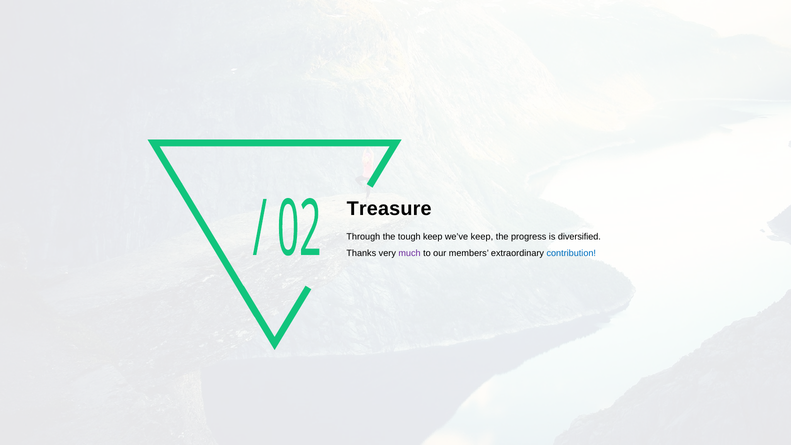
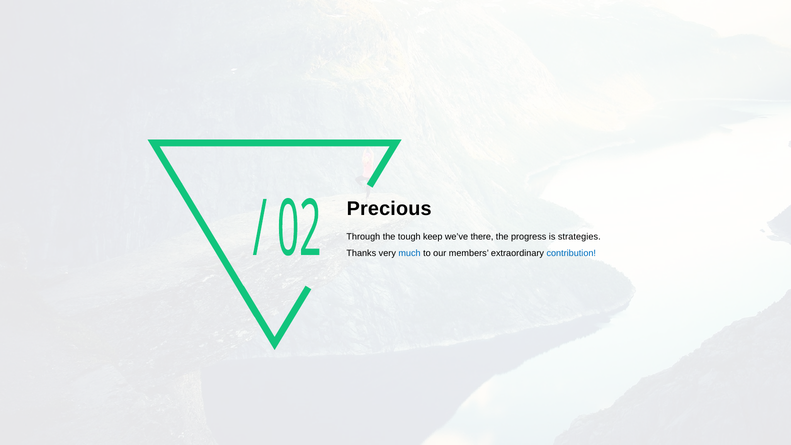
Treasure: Treasure -> Precious (389, 209)
we’ve keep: keep -> there (482, 237)
diversified: diversified -> strategies (579, 237)
much colour: purple -> blue (410, 253)
